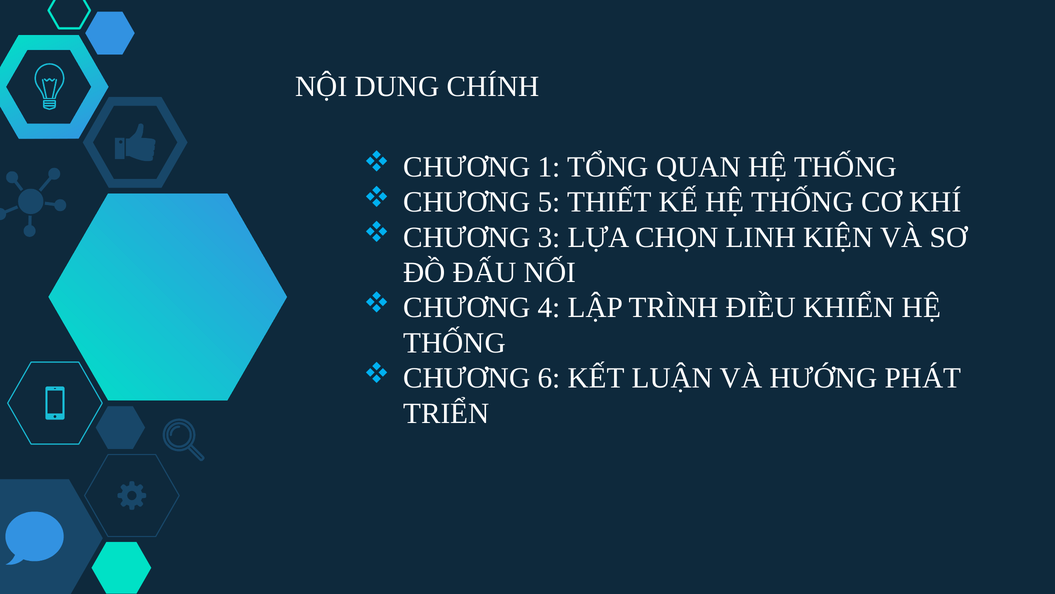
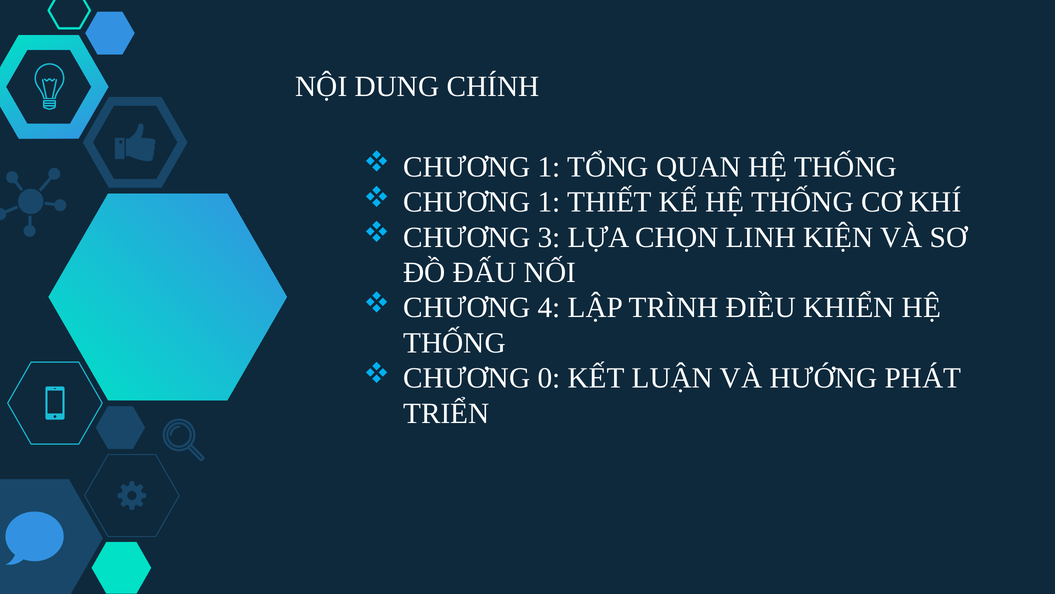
5: 5 -> 1 (549, 202)
6: 6 -> 0 (549, 378)
